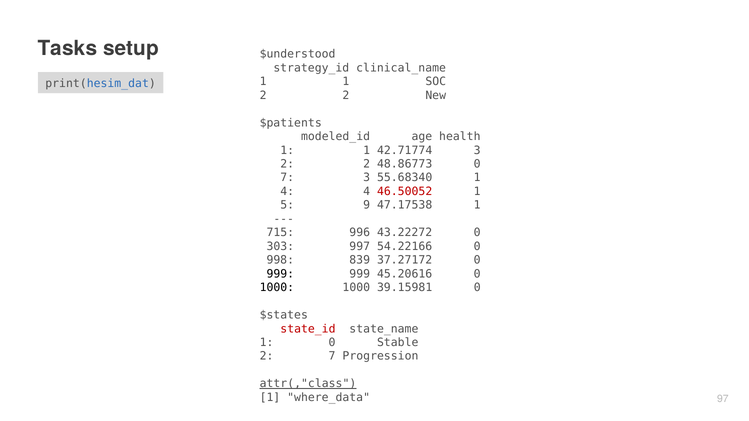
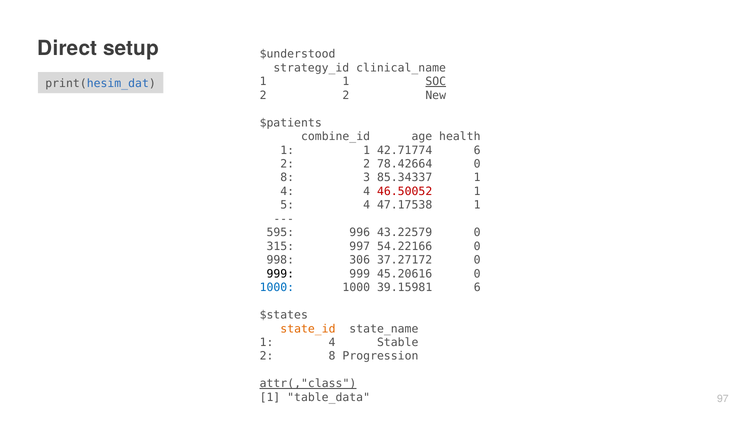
Tasks: Tasks -> Direct (67, 48)
SOC underline: none -> present (436, 82)
modeled_id: modeled_id -> combine_id (336, 137)
42.71774 3: 3 -> 6 (477, 150)
48.86773: 48.86773 -> 78.42664 (405, 164)
7: 7 -> 8 (287, 178)
55.68340: 55.68340 -> 85.34337 (405, 178)
5 9: 9 -> 4 (367, 205)
715: 715 -> 595 (280, 233)
43.22272: 43.22272 -> 43.22579 (405, 233)
303: 303 -> 315 (280, 247)
839: 839 -> 306 (360, 260)
1000 colour: black -> blue (277, 288)
39.15981 0: 0 -> 6 (477, 288)
state_id colour: red -> orange (308, 329)
0: 0 -> 4 (332, 343)
2 7: 7 -> 8 (332, 356)
where_data: where_data -> table_data (329, 398)
